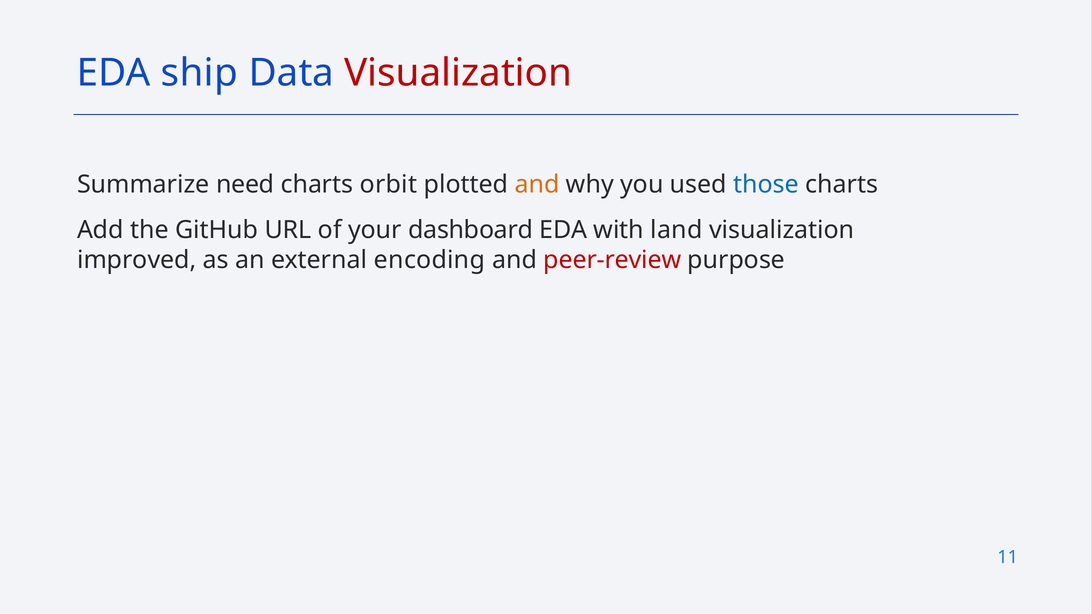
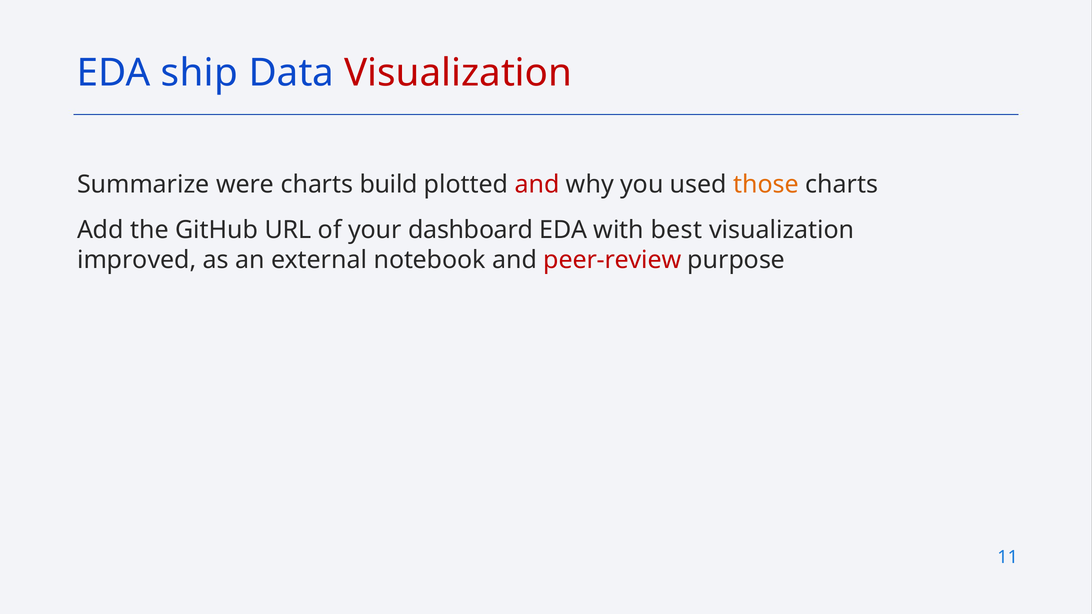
need: need -> were (245, 184)
orbit: orbit -> build (389, 184)
and colour: orange -> red (537, 184)
those colour: blue -> orange (766, 184)
land: land -> best (676, 230)
encoding: encoding -> notebook (430, 260)
